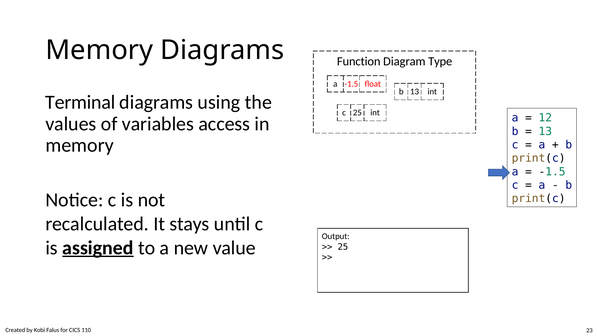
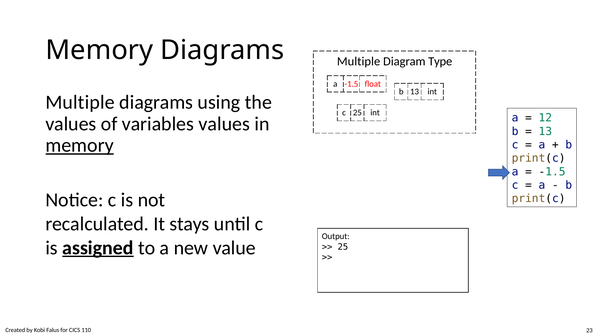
Function: Function -> Multiple (359, 62)
Terminal: Terminal -> Multiple (80, 102)
variables access: access -> values (224, 124)
memory underline: none -> present (80, 145)
